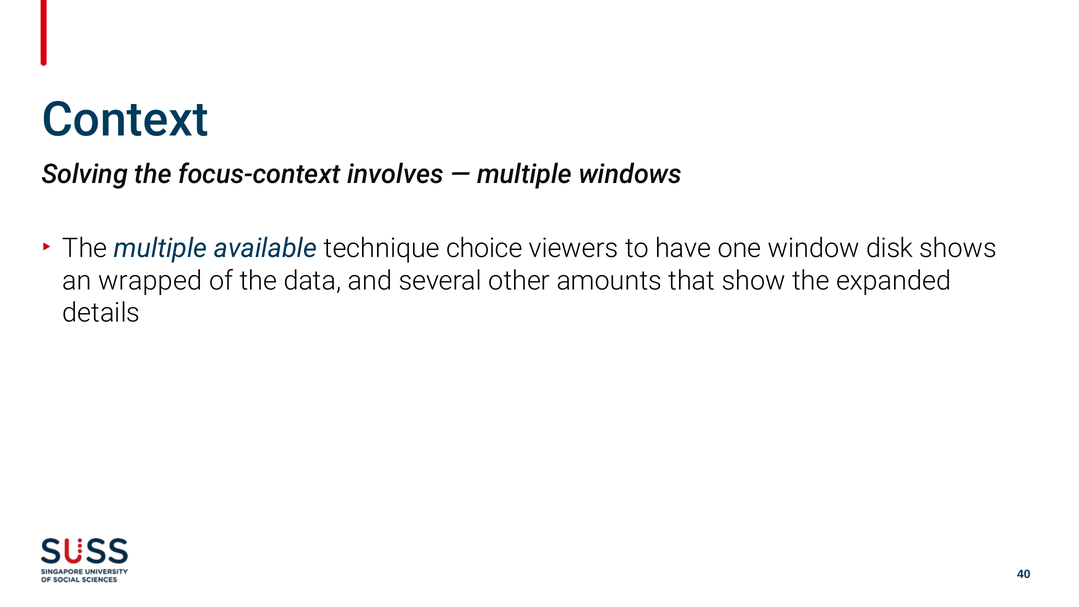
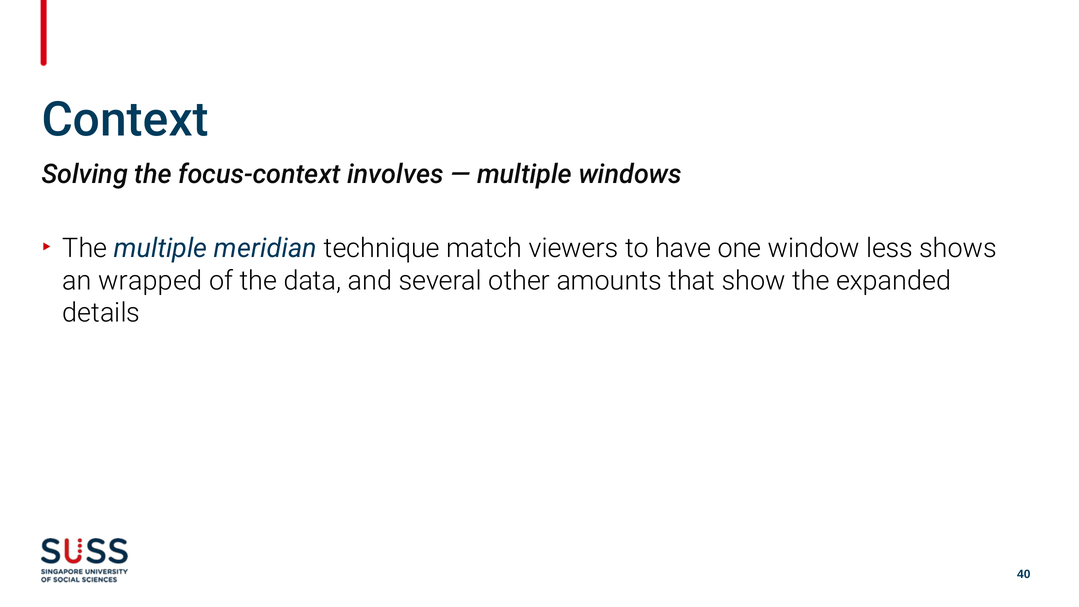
available: available -> meridian (265, 248)
choice: choice -> match (484, 248)
disk: disk -> less (890, 248)
